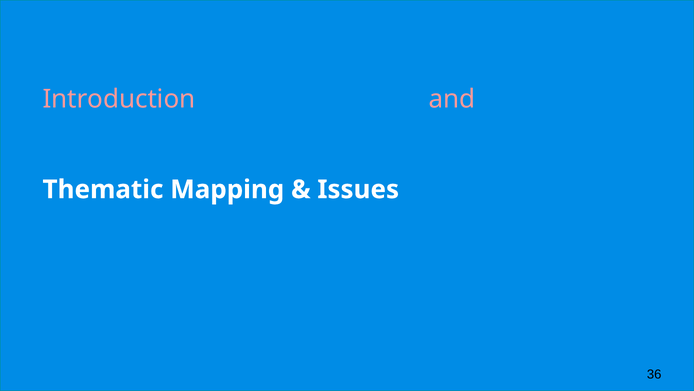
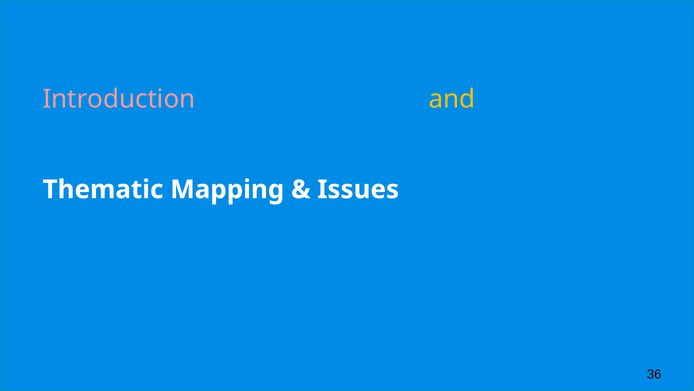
and colour: pink -> yellow (452, 99)
